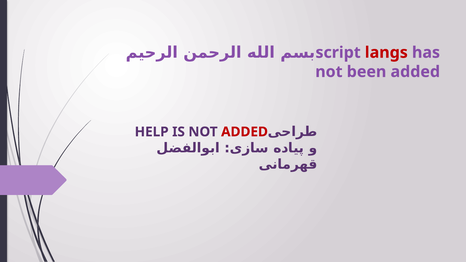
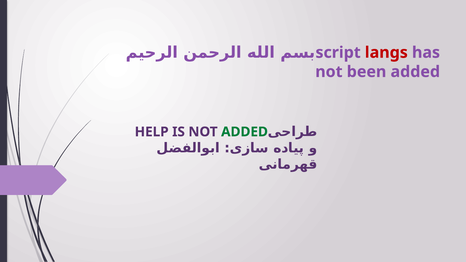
ADDED colour: red -> green (245, 132)
